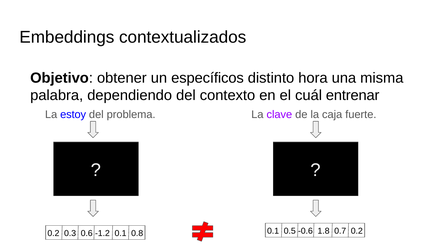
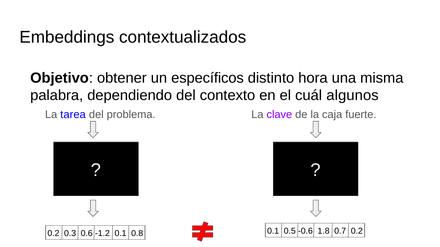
entrenar: entrenar -> algunos (353, 96)
estoy: estoy -> tarea (73, 115)
